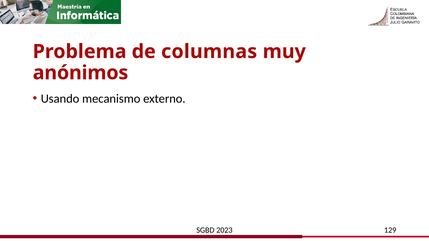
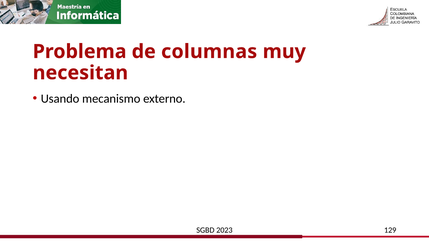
anónimos: anónimos -> necesitan (80, 73)
